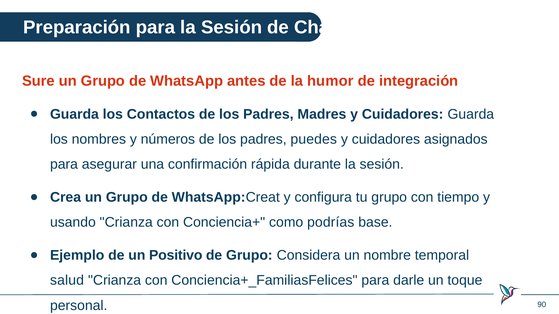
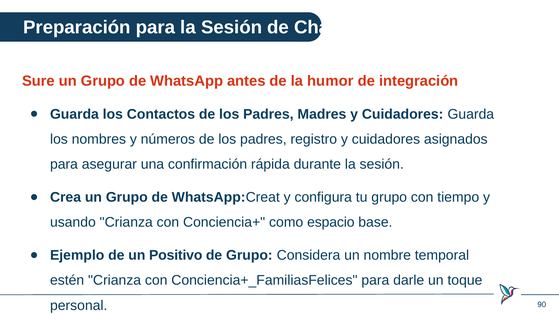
puedes: puedes -> registro (314, 139)
podrías: podrías -> espacio (331, 223)
salud: salud -> estén (67, 281)
